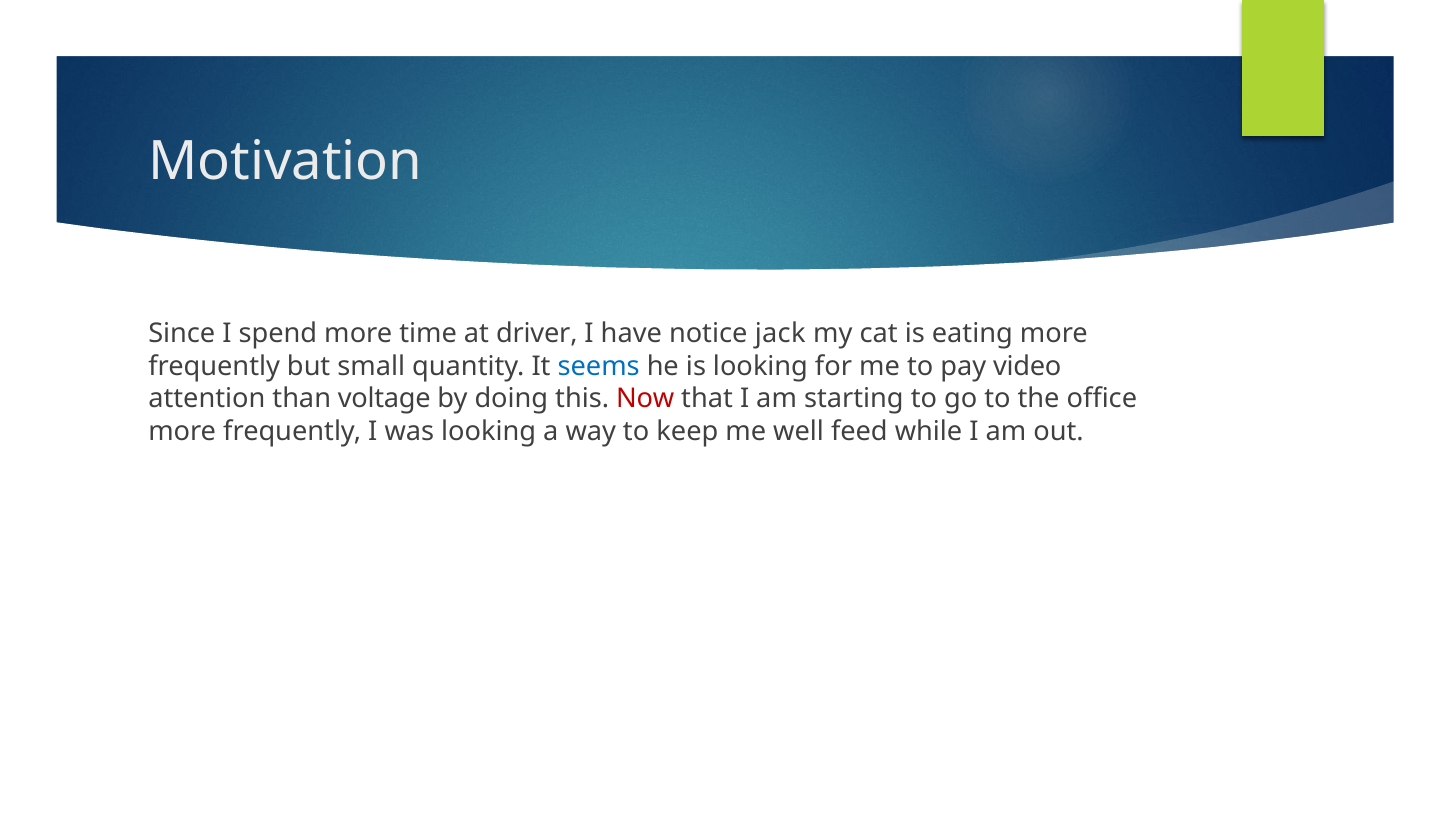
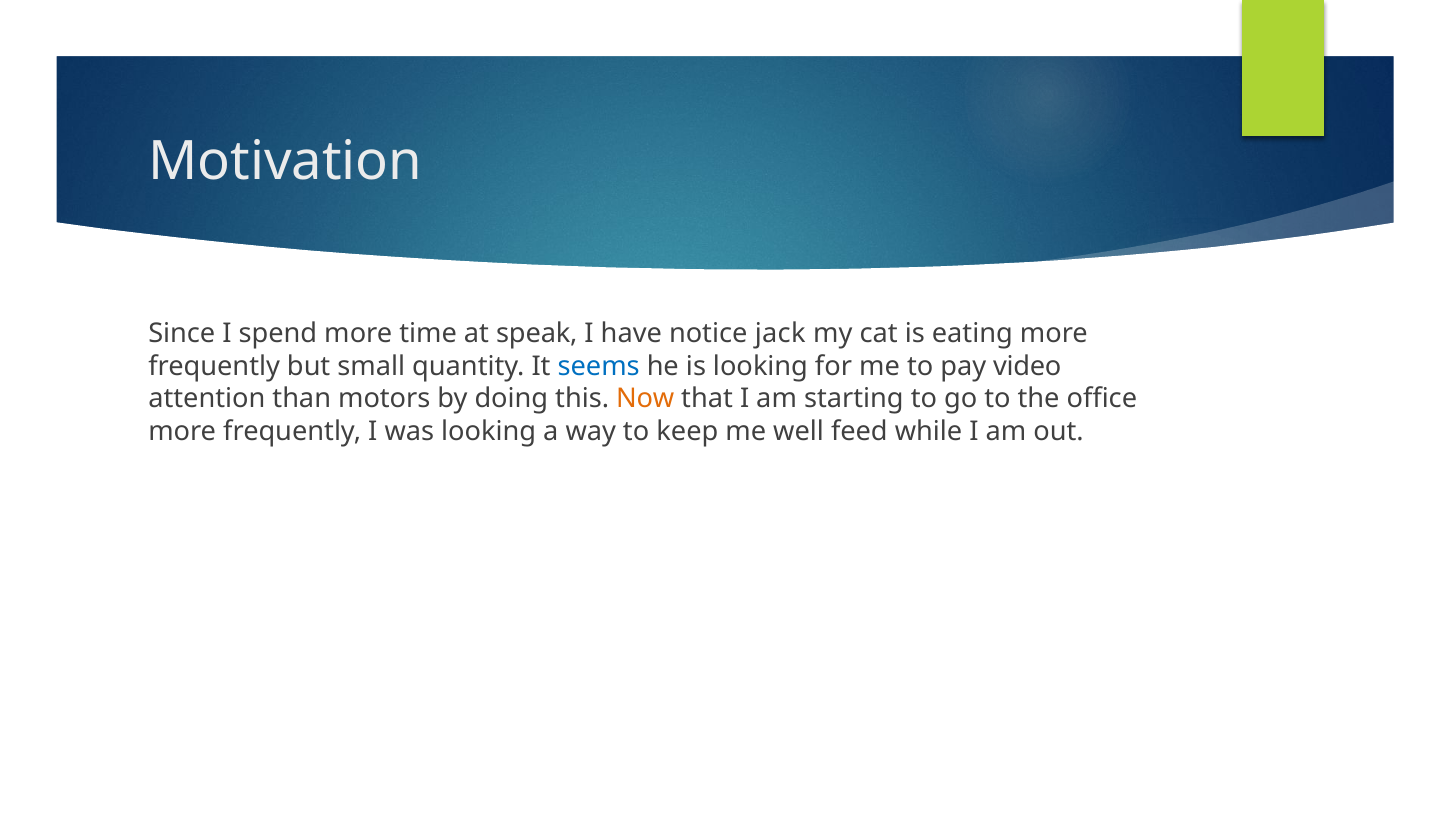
driver: driver -> speak (537, 334)
voltage: voltage -> motors (384, 399)
Now colour: red -> orange (645, 399)
